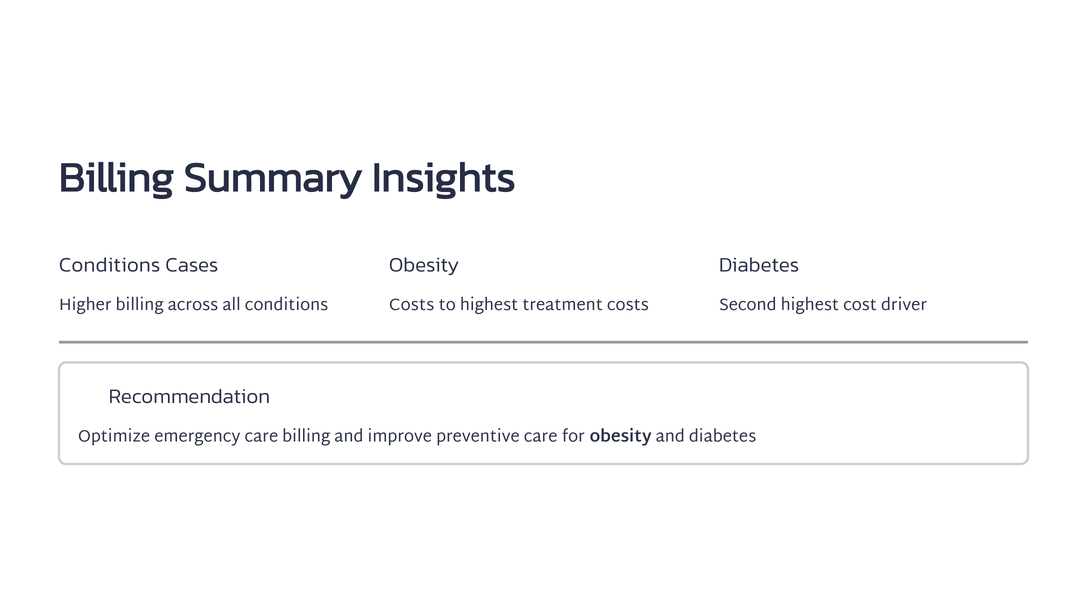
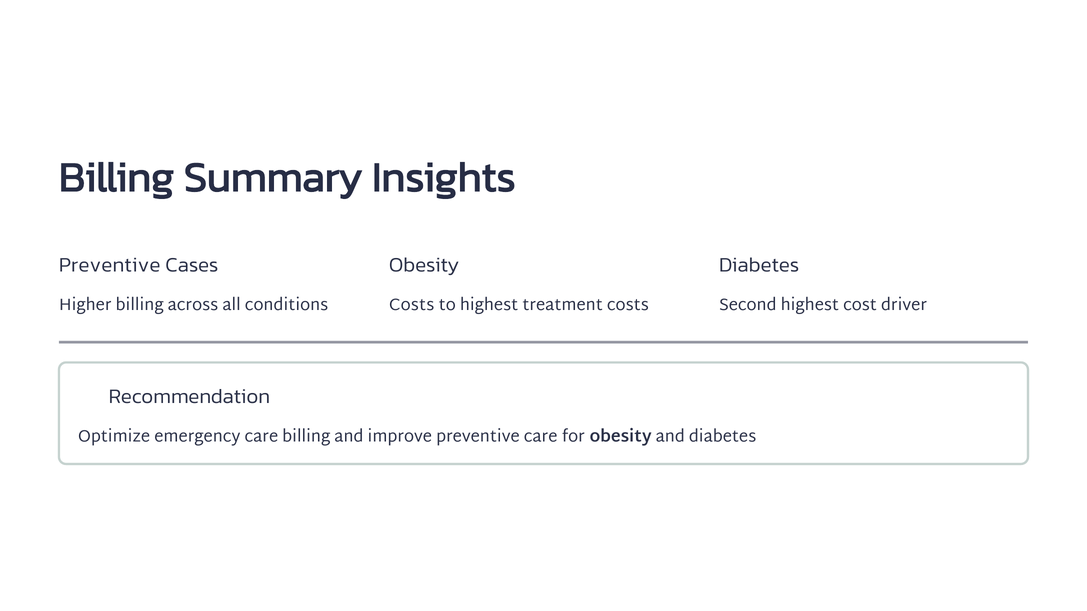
Conditions: Conditions -> Preventive (110, 265)
